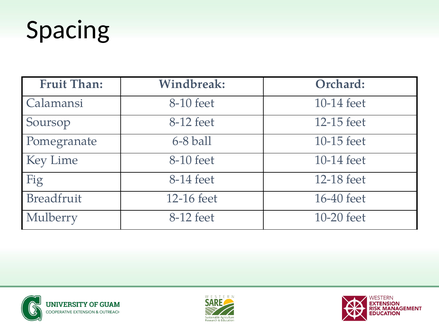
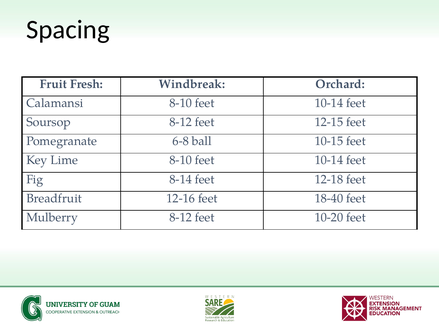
Than: Than -> Fresh (86, 84)
16-40: 16-40 -> 18-40 (329, 198)
